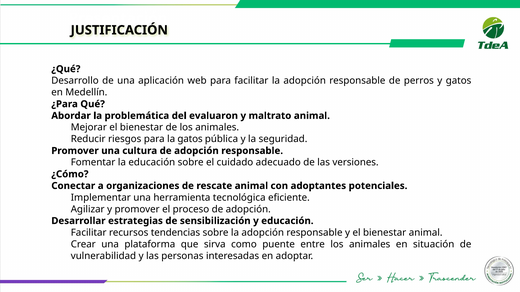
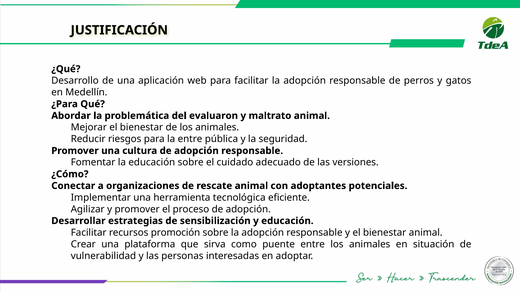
la gatos: gatos -> entre (190, 139)
tendencias: tendencias -> promoción (176, 233)
